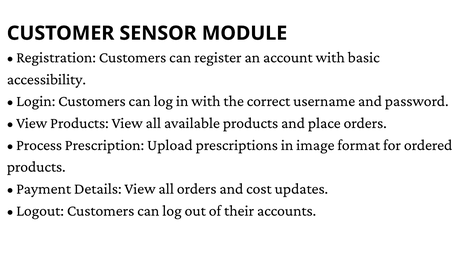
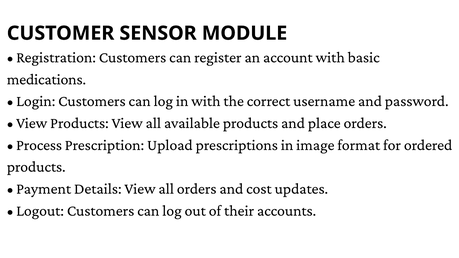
accessibility: accessibility -> medications (46, 79)
